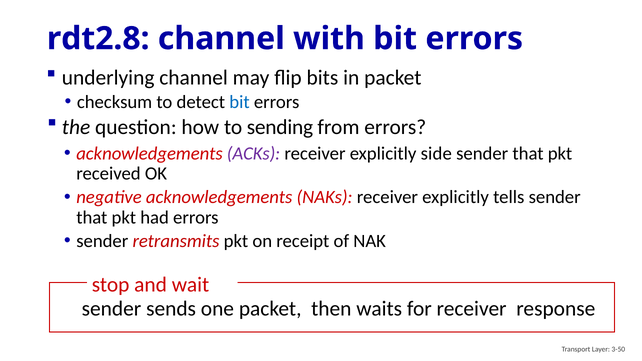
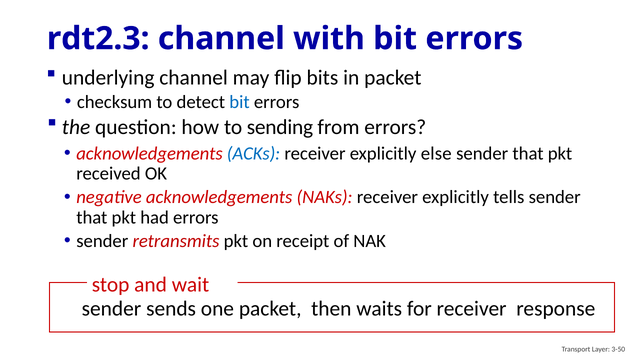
rdt2.8: rdt2.8 -> rdt2.3 (98, 39)
ACKs colour: purple -> blue (254, 154)
side: side -> else (436, 154)
